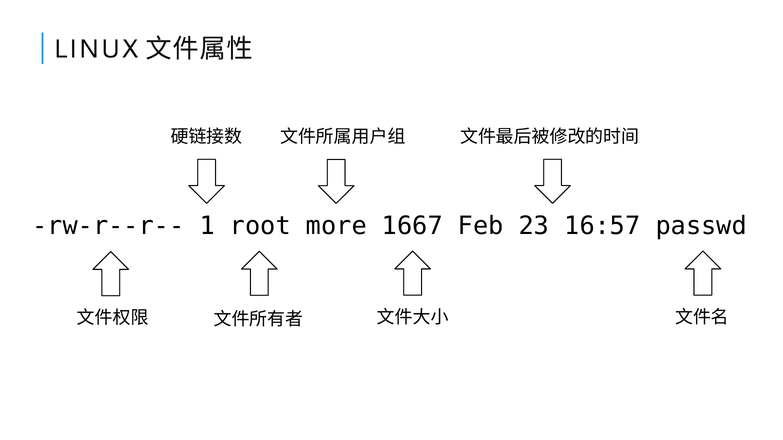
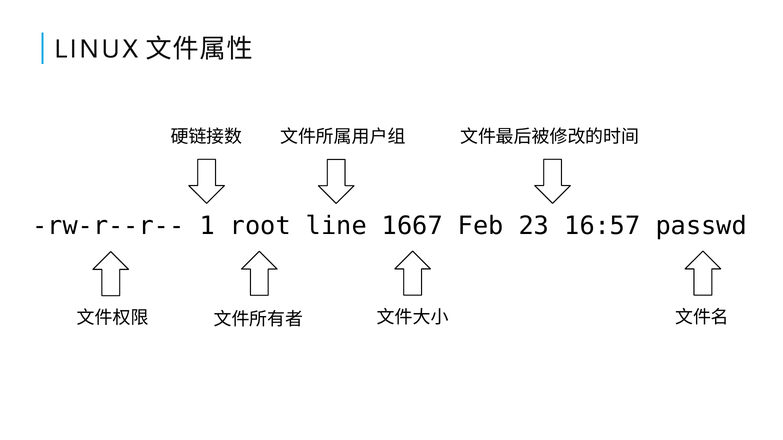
more: more -> line (336, 226)
